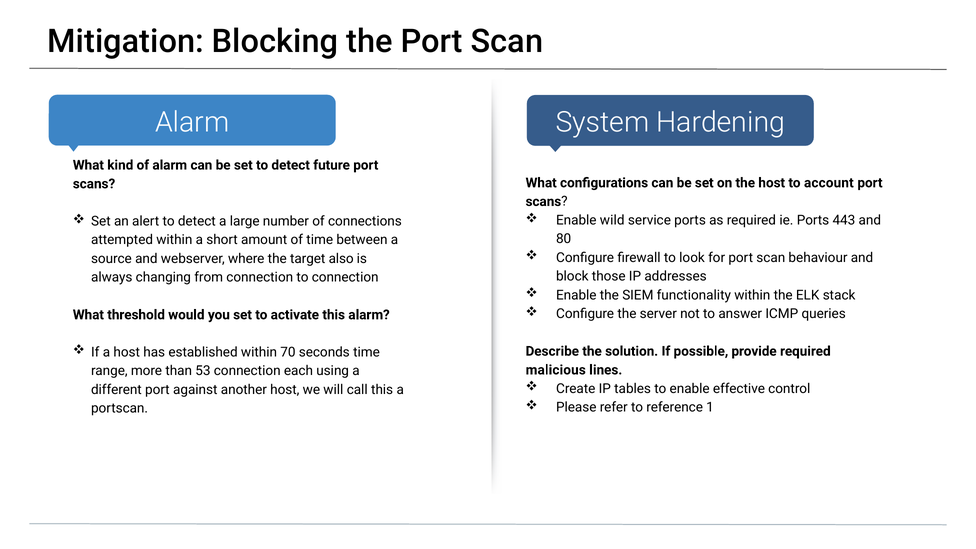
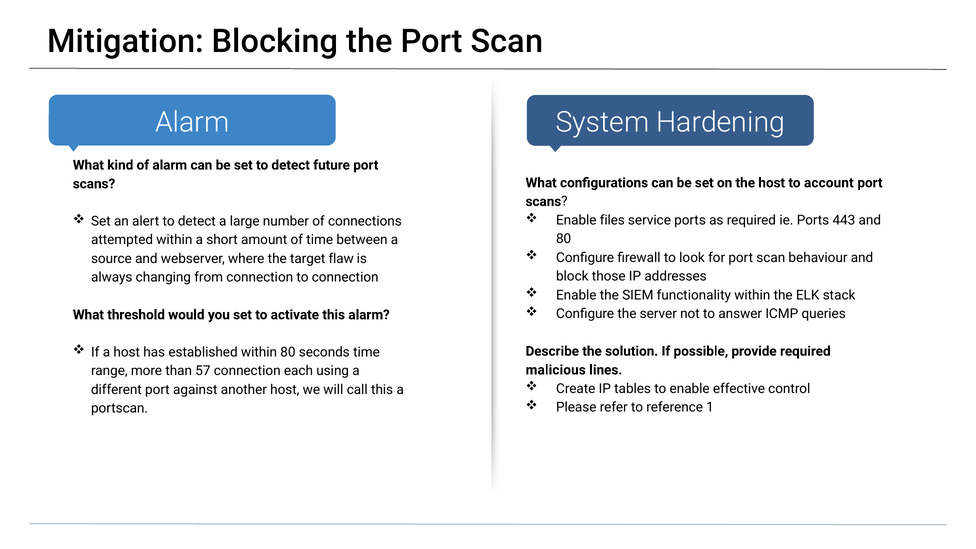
wild: wild -> files (612, 220)
also: also -> flaw (341, 259)
within 70: 70 -> 80 (288, 352)
53: 53 -> 57 (203, 371)
